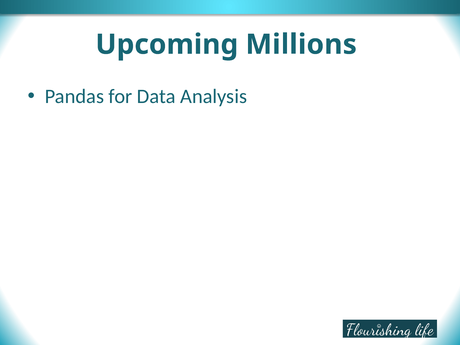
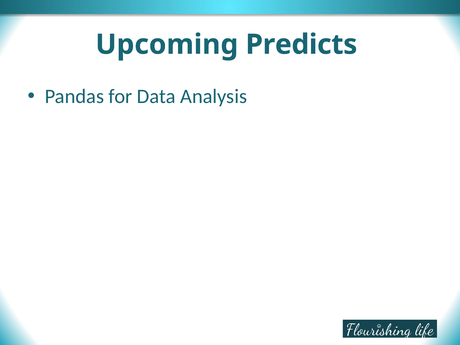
Millions: Millions -> Predicts (301, 45)
